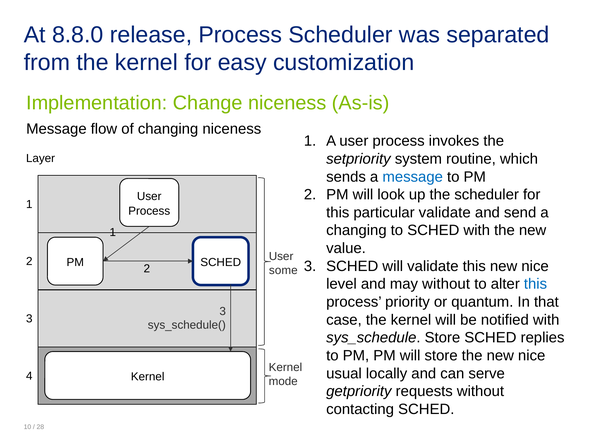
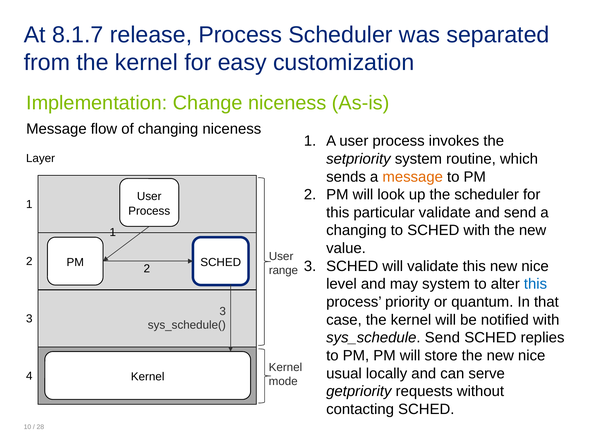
8.8.0: 8.8.0 -> 8.1.7 (78, 35)
message colour: blue -> orange (413, 177)
some: some -> range (283, 270)
may without: without -> system (446, 284)
sys_schedule Store: Store -> Send (442, 338)
